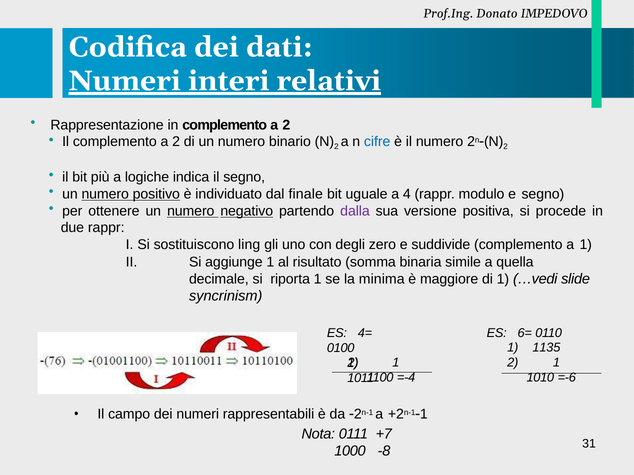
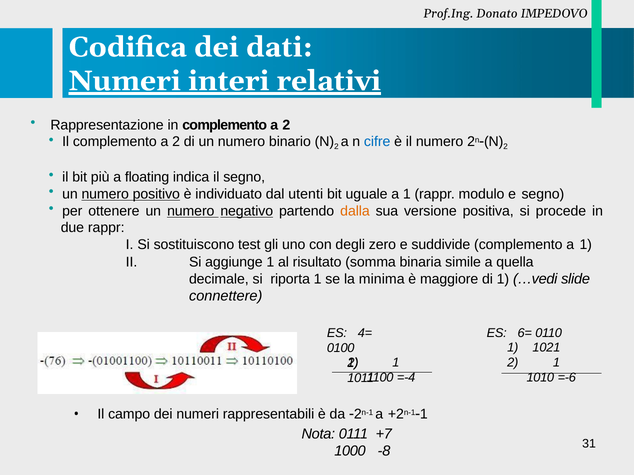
logiche: logiche -> floating (147, 177)
finale: finale -> utenti (306, 194)
uguale a 4: 4 -> 1 (407, 194)
dalla colour: purple -> orange (355, 211)
ling: ling -> test (249, 245)
syncrinism: syncrinism -> connettere (226, 296)
1135: 1135 -> 1021 (546, 348)
